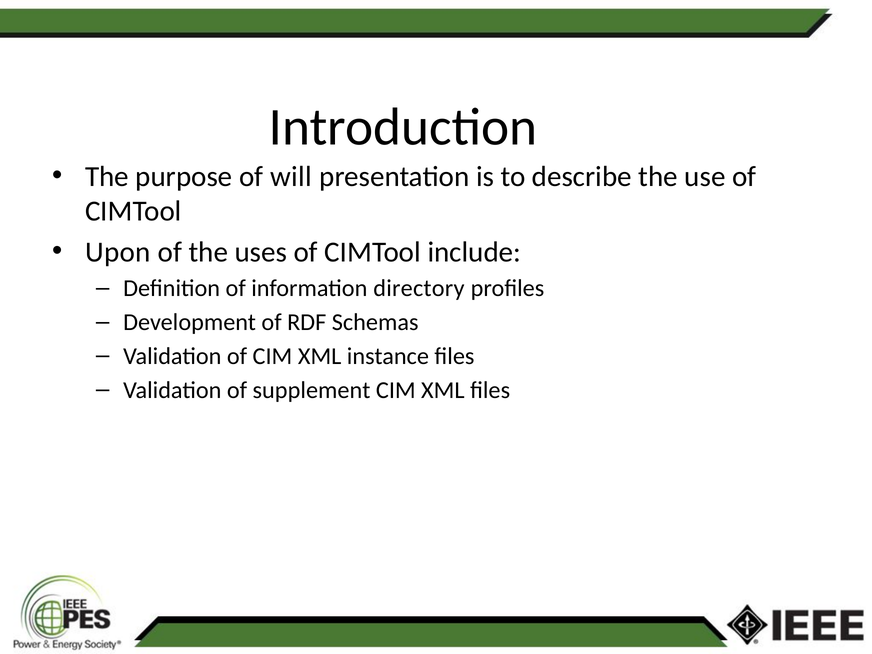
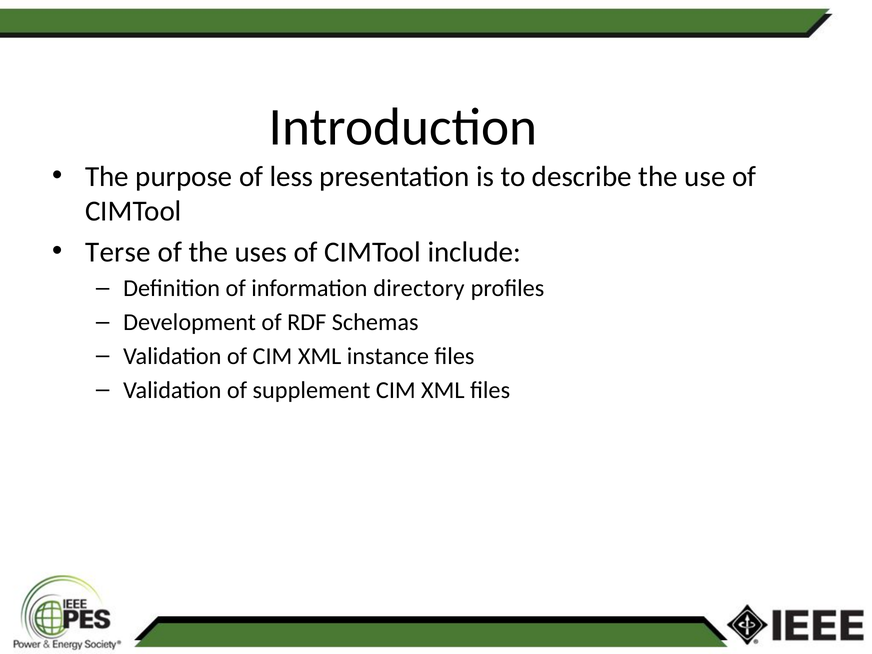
will: will -> less (291, 176)
Upon: Upon -> Terse (118, 252)
